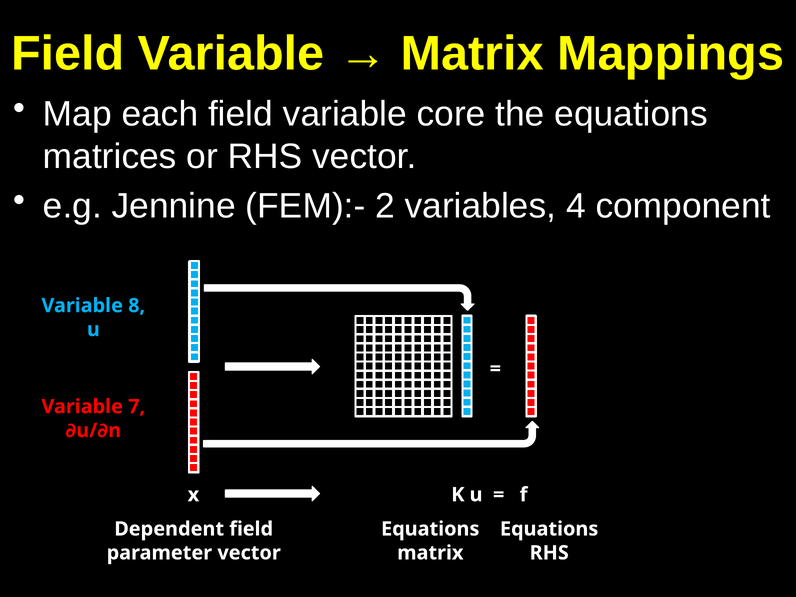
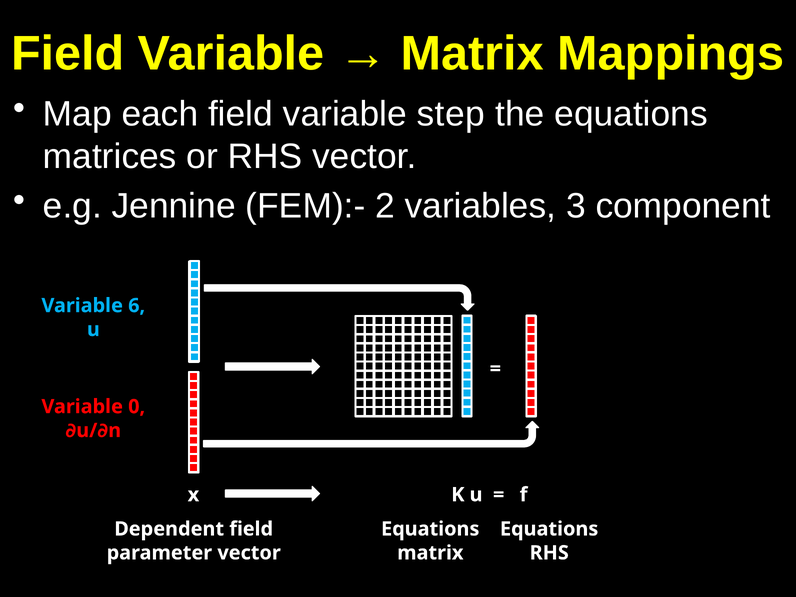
core: core -> step (451, 114)
4: 4 -> 3 (576, 206)
8: 8 -> 6 (137, 306)
7: 7 -> 0 (137, 407)
